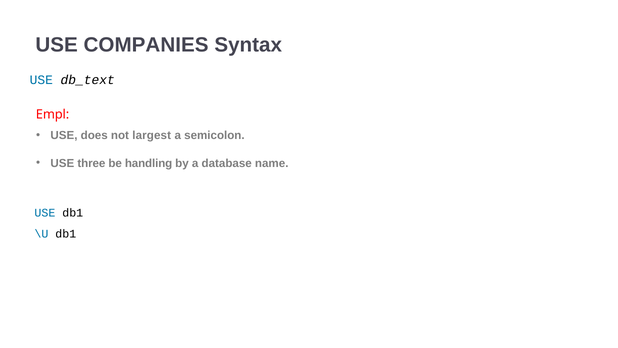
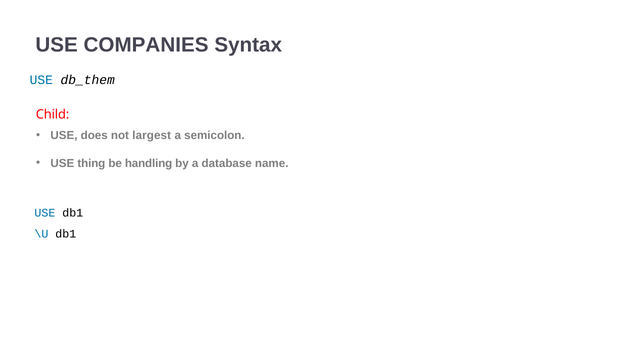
db_text: db_text -> db_them (88, 80)
Empl: Empl -> Child (53, 114)
three: three -> thing (91, 163)
